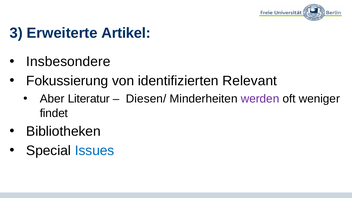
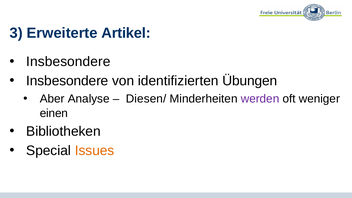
Fokussierung: Fokussierung -> Insbesondere (67, 81)
Relevant: Relevant -> Übungen (250, 81)
Literatur: Literatur -> Analyse (89, 99)
findet: findet -> einen (54, 113)
Issues colour: blue -> orange (95, 150)
